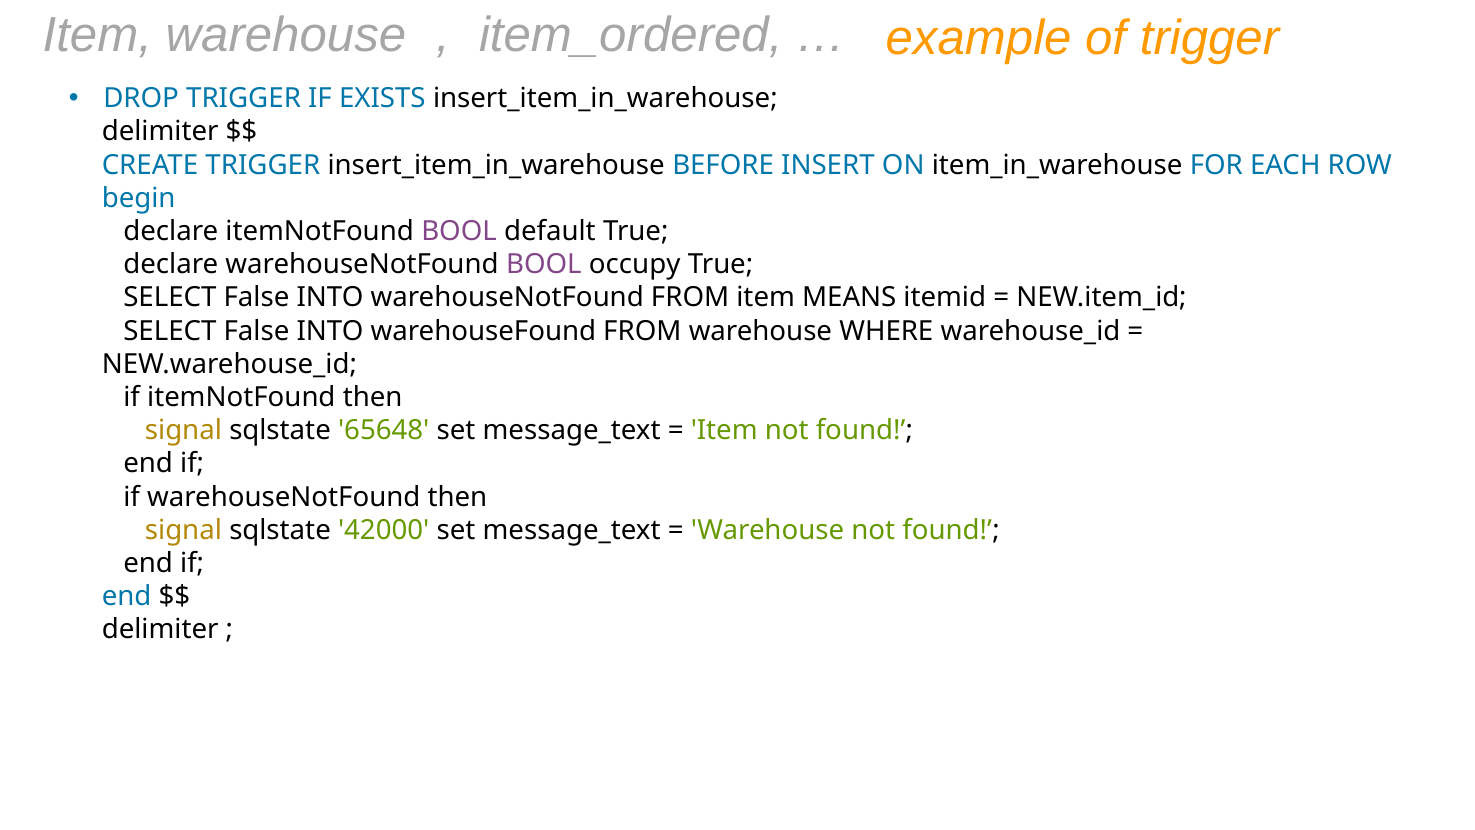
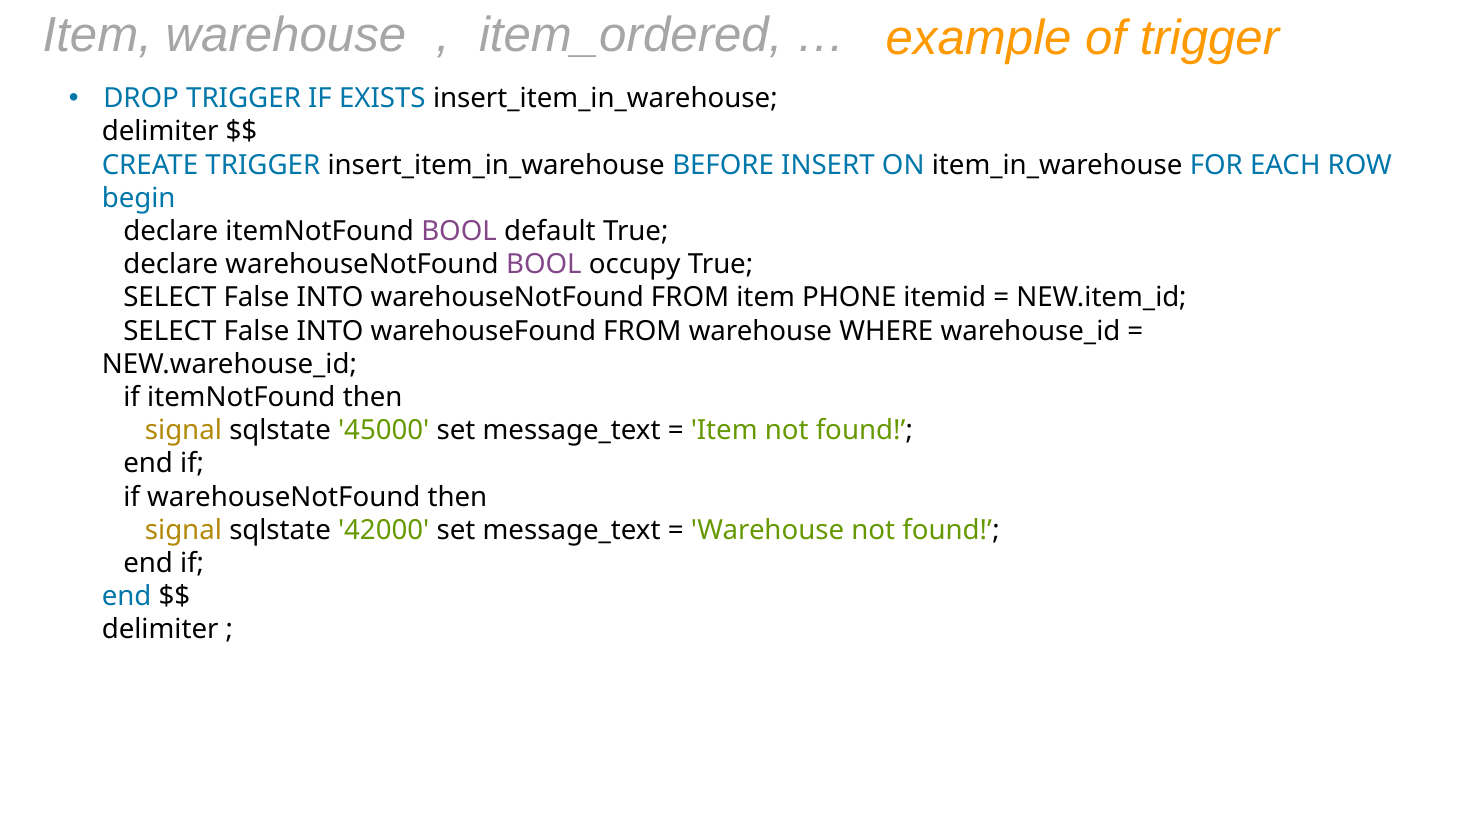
MEANS: MEANS -> PHONE (849, 298)
65648: 65648 -> 45000 (384, 430)
